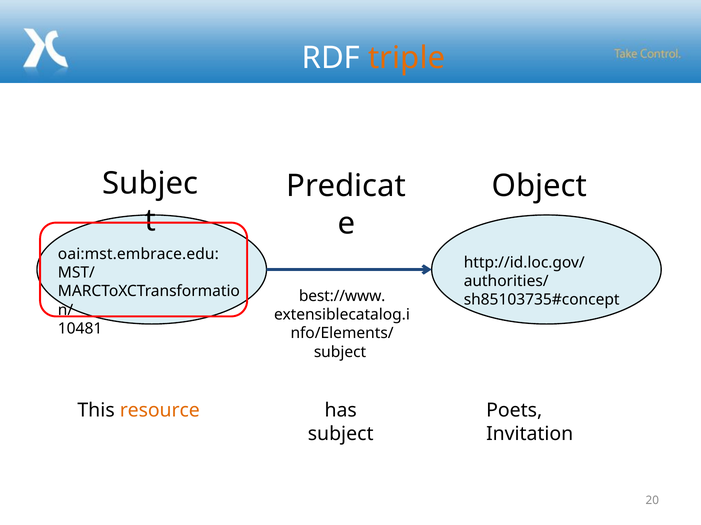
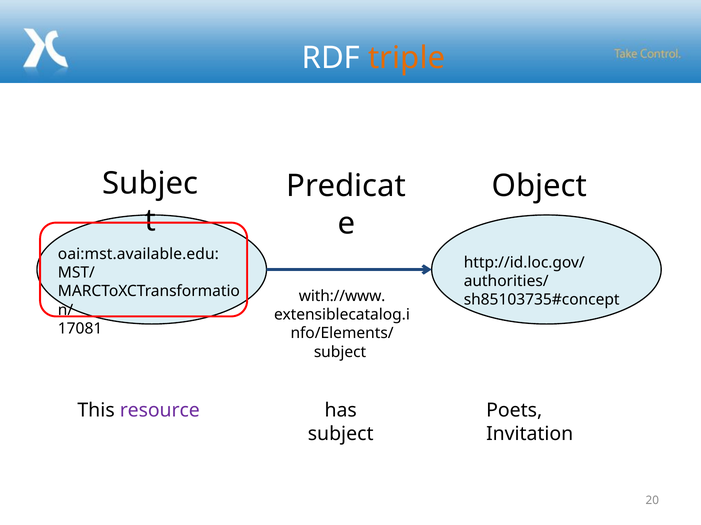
oai:mst.embrace.edu: oai:mst.embrace.edu -> oai:mst.available.edu (138, 254)
best://www: best://www -> with://www (342, 296)
10481: 10481 -> 17081 (80, 329)
resource colour: orange -> purple (160, 411)
